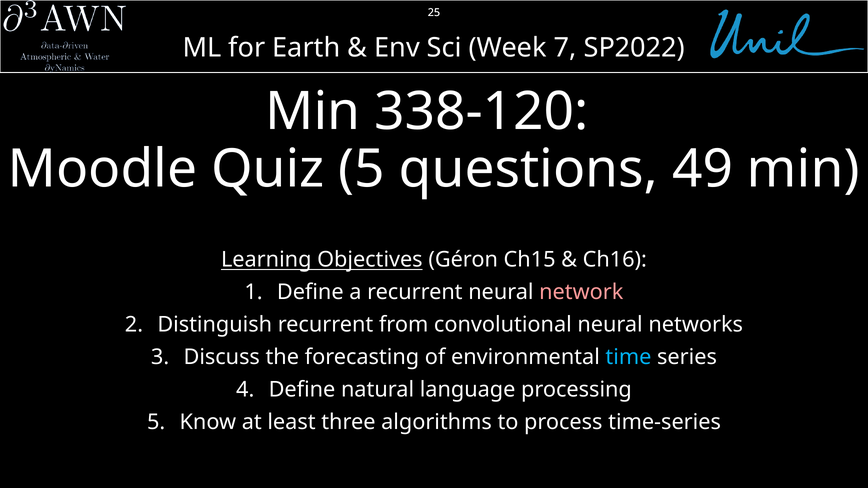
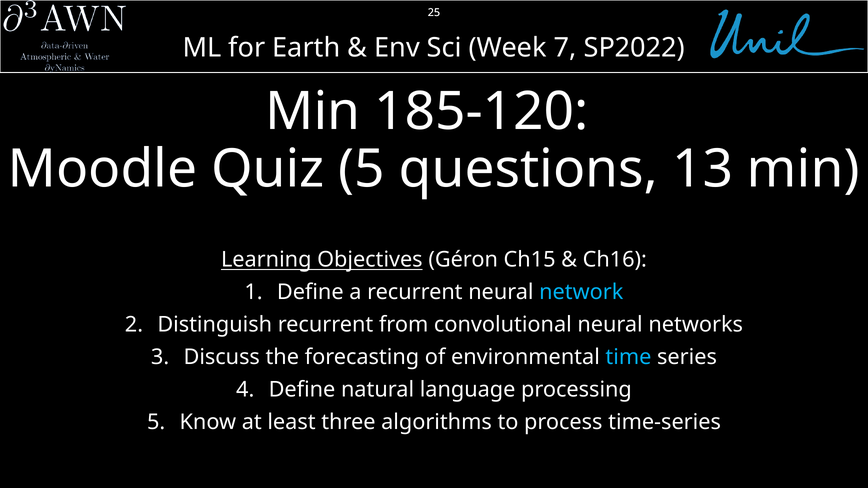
338-120: 338-120 -> 185-120 (481, 112)
49: 49 -> 13 (703, 169)
network colour: pink -> light blue (581, 292)
